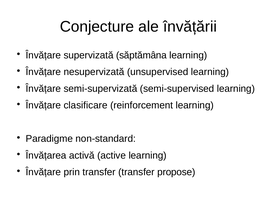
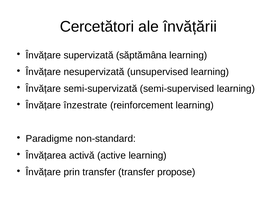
Conjecture: Conjecture -> Cercetători (97, 27)
clasificare: clasificare -> înzestrate (86, 105)
